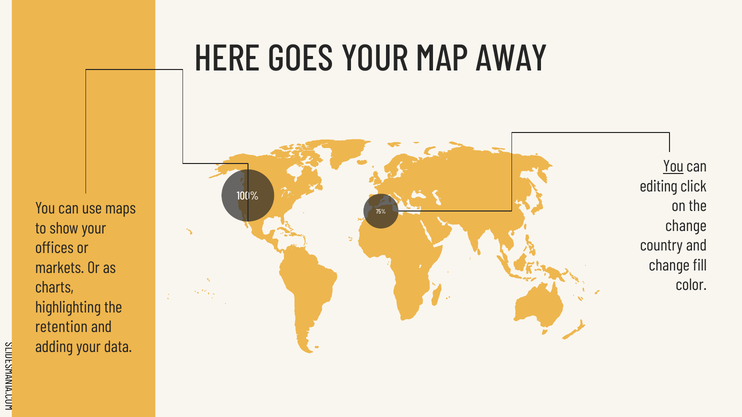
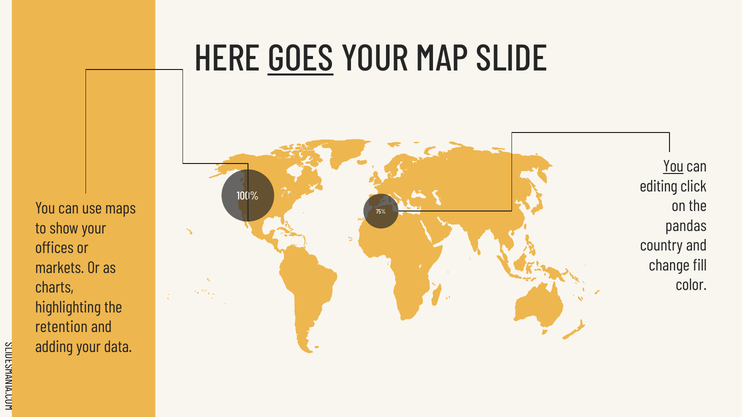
GOES underline: none -> present (301, 59)
AWAY: AWAY -> SLIDE (512, 59)
change: change -> pandas (686, 226)
